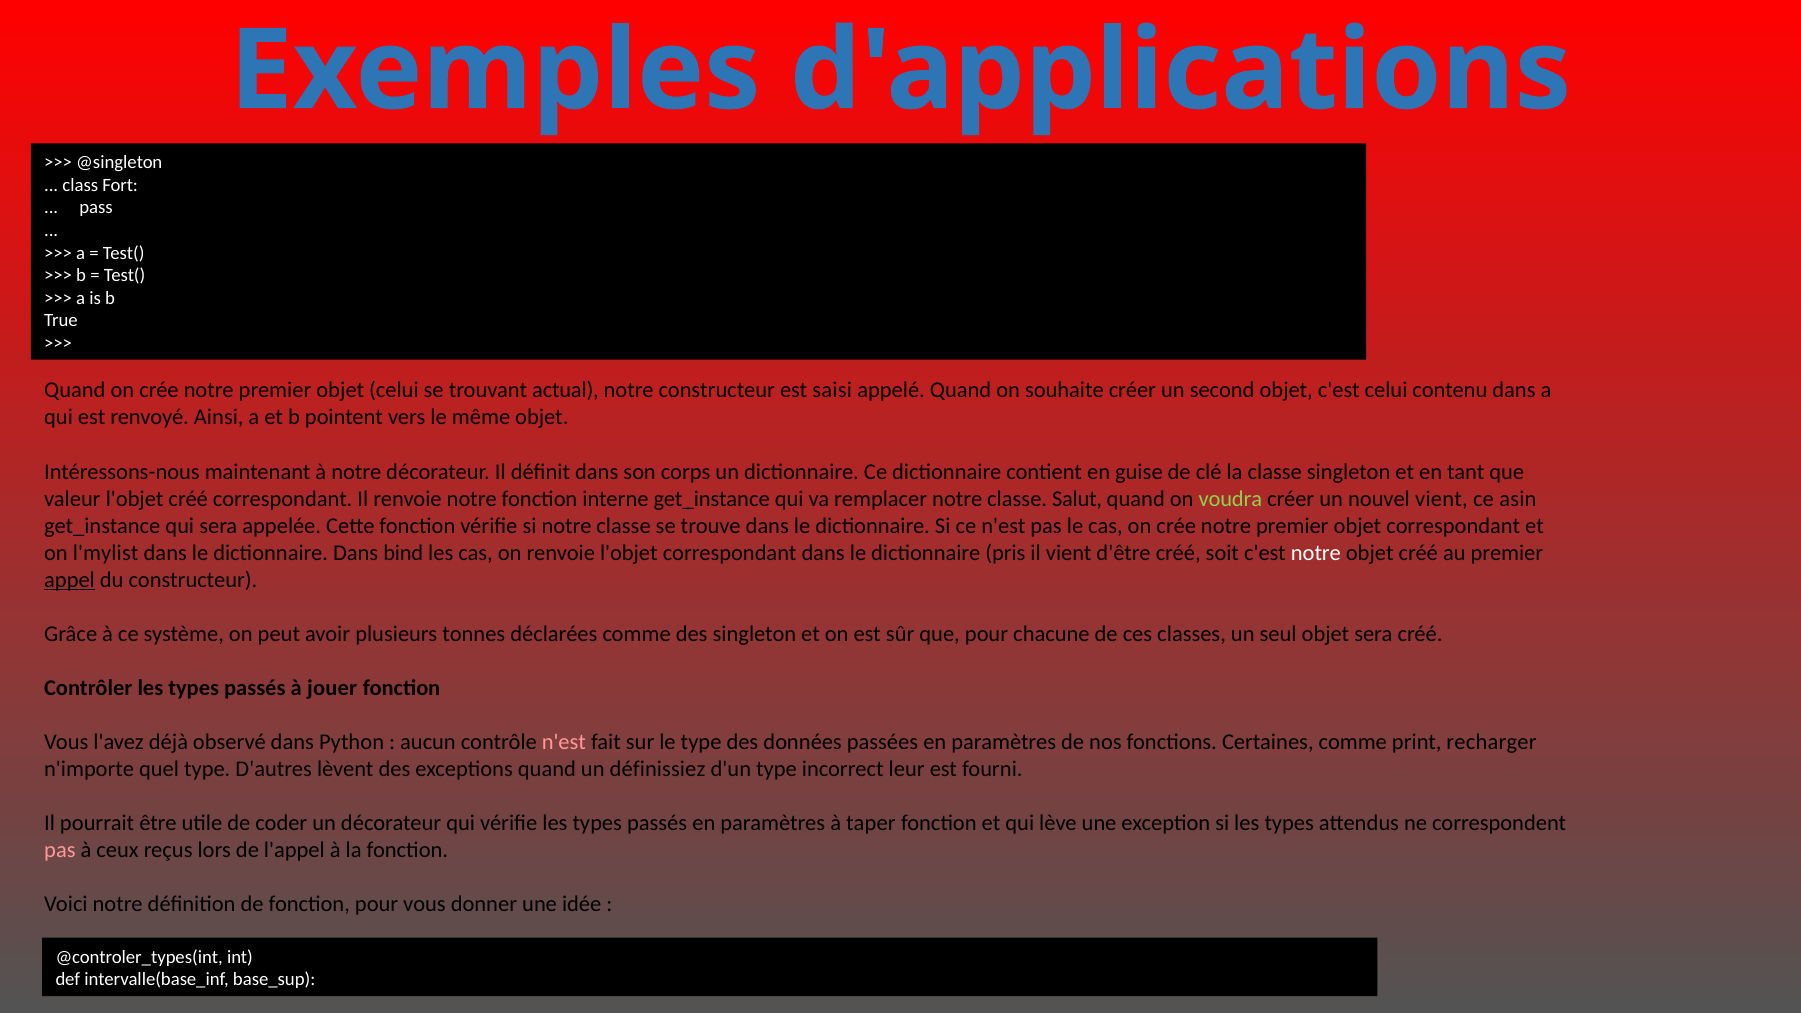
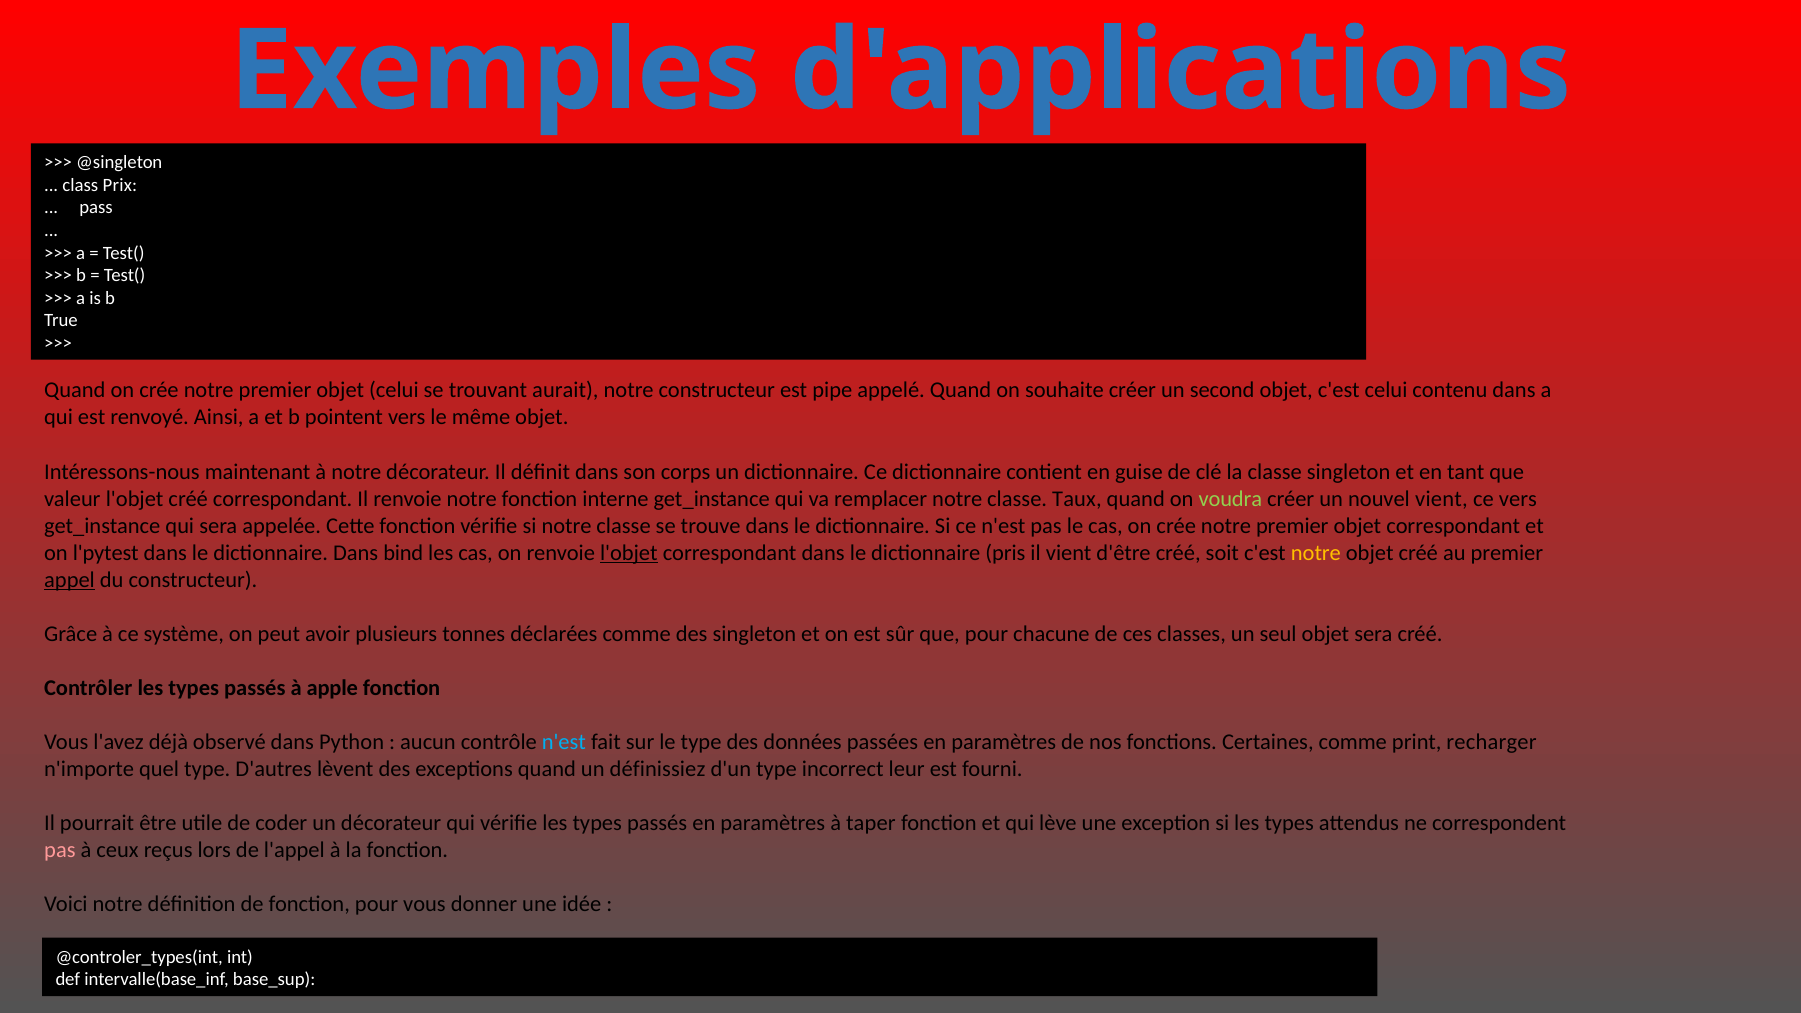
Fort: Fort -> Prix (120, 185)
actual: actual -> aurait (565, 391)
saisi: saisi -> pipe (832, 391)
Salut: Salut -> Taux (1077, 499)
ce asin: asin -> vers (1518, 499)
l'mylist: l'mylist -> l'pytest (106, 553)
l'objet underline: none -> present (629, 553)
notre colour: white -> yellow (1316, 553)
jouer: jouer -> apple (332, 688)
n'est colour: pink -> light blue (564, 742)
